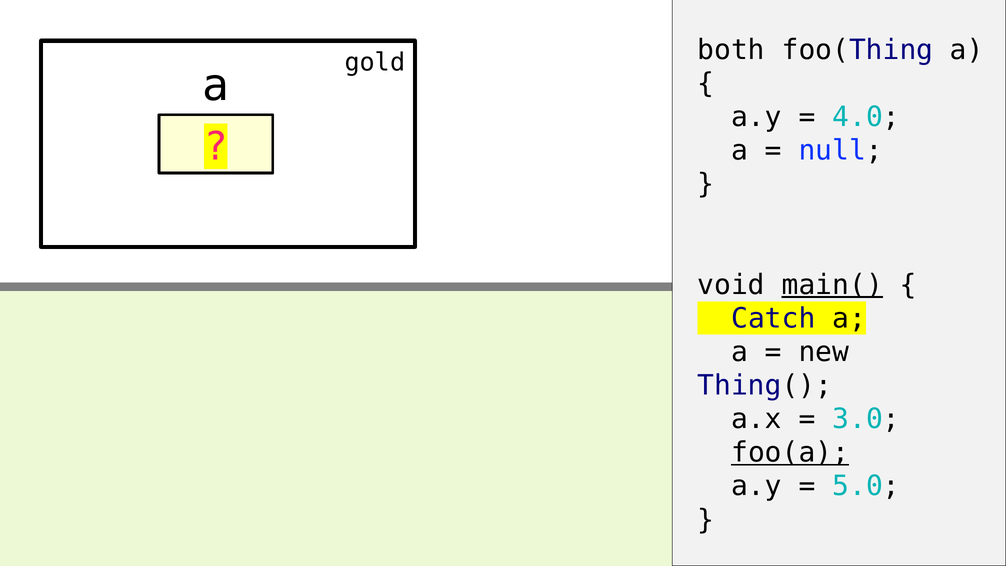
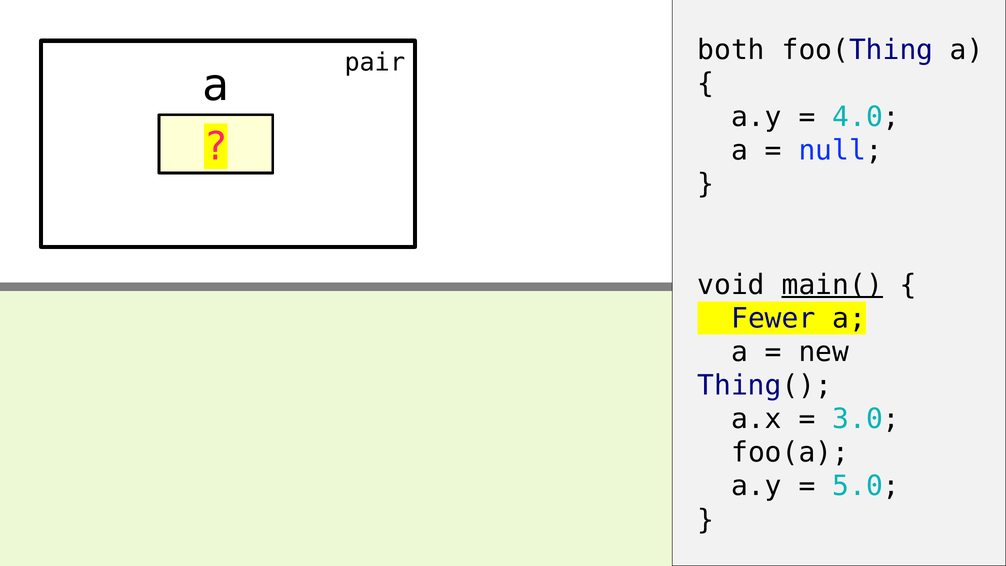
gold: gold -> pair (375, 63)
Catch: Catch -> Fewer (773, 318)
foo(a underline: present -> none (790, 453)
